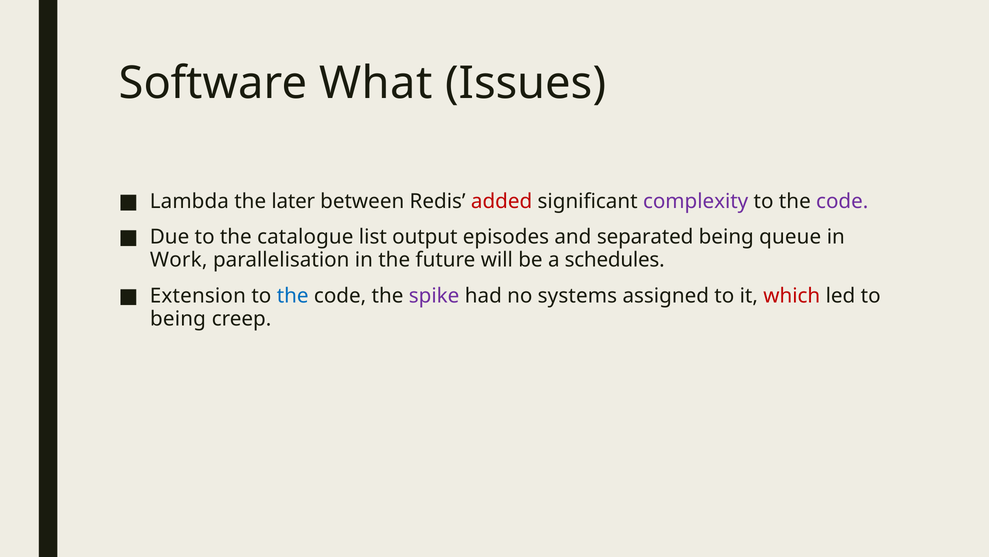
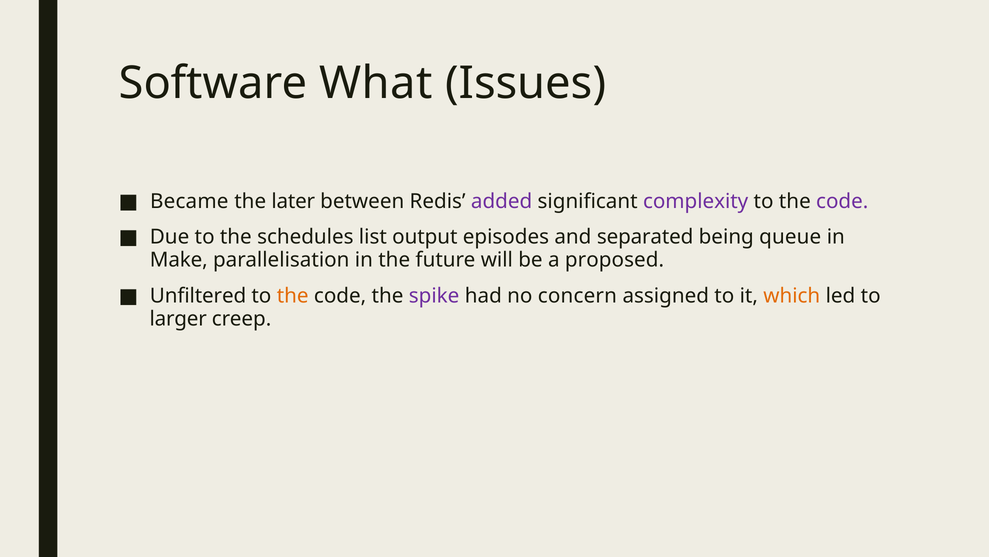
Lambda: Lambda -> Became (189, 201)
added colour: red -> purple (502, 201)
catalogue: catalogue -> schedules (305, 237)
Work: Work -> Make (179, 260)
schedules: schedules -> proposed (615, 260)
Extension: Extension -> Unfiltered (198, 295)
the colour: blue -> orange (293, 295)
systems: systems -> concern (577, 295)
which colour: red -> orange (792, 295)
being: being -> larger (178, 319)
